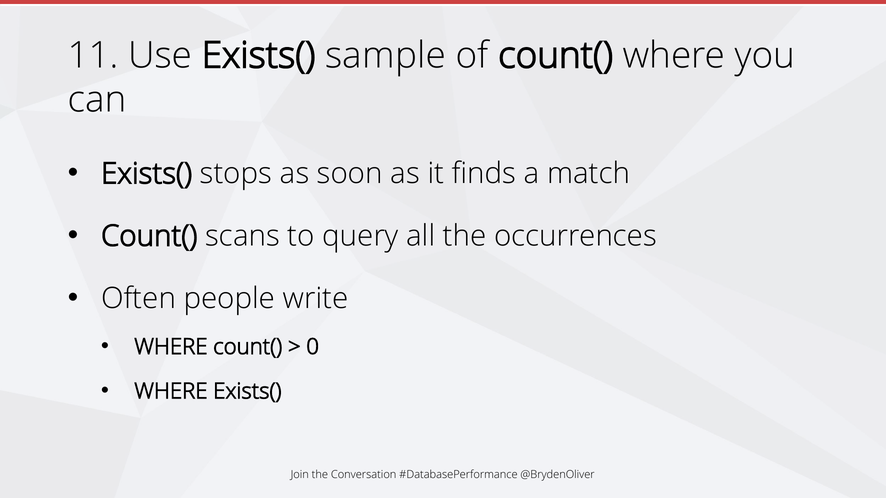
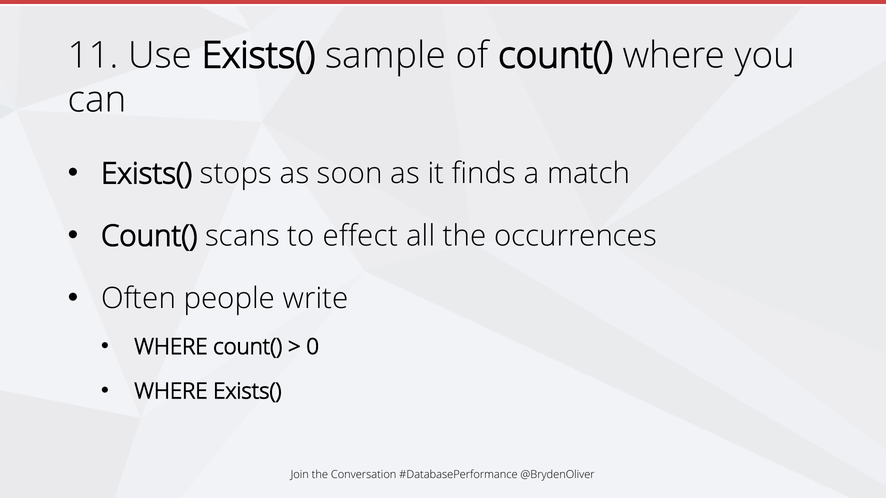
query: query -> effect (360, 236)
